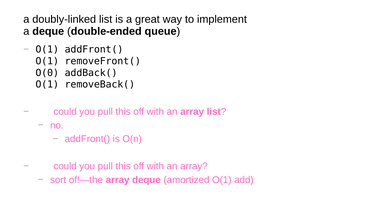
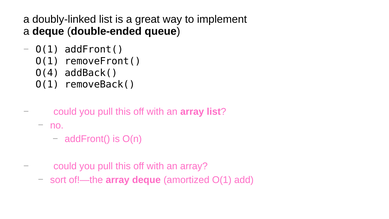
O(0: O(0 -> O(4 (47, 73)
